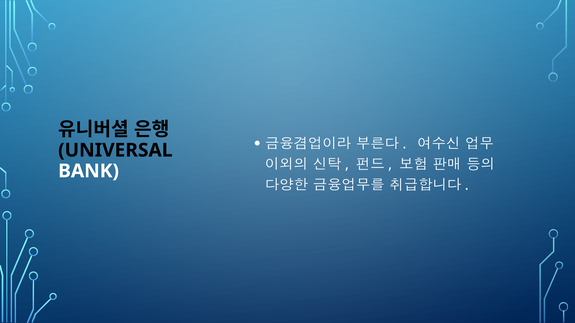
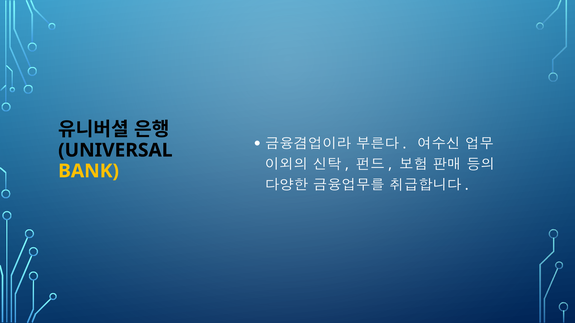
BANK colour: white -> yellow (89, 171)
